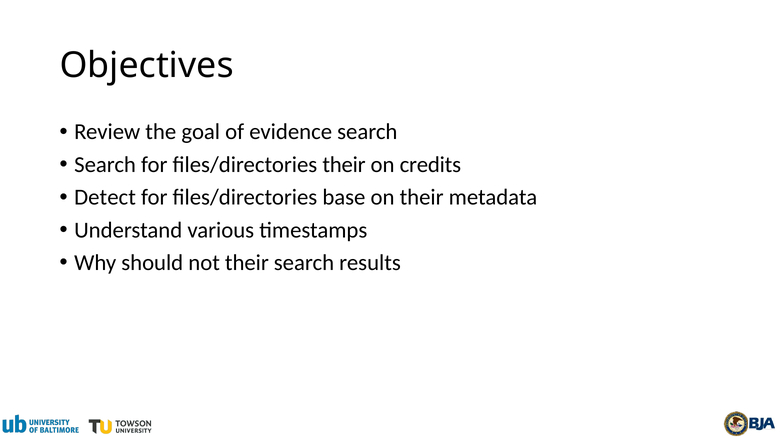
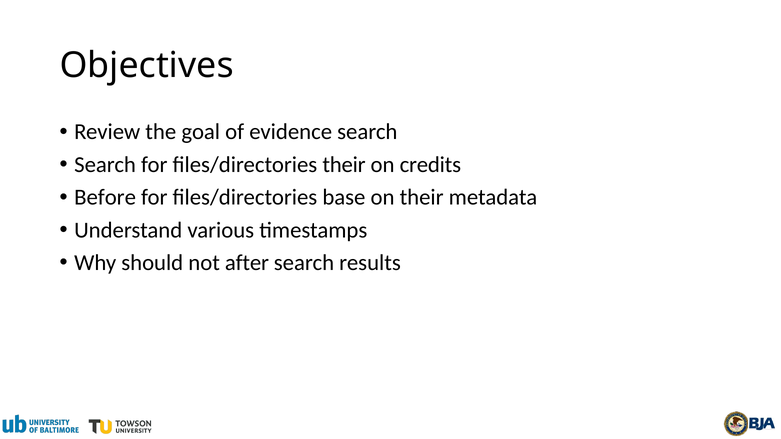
Detect: Detect -> Before (105, 198)
not their: their -> after (247, 263)
